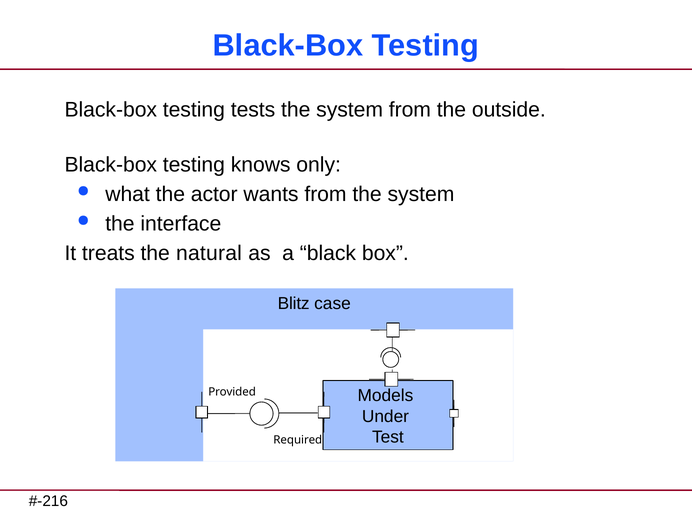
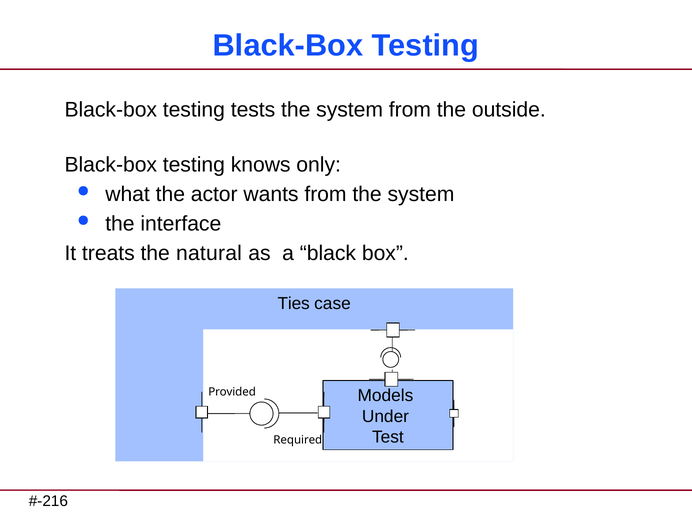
Blitz: Blitz -> Ties (294, 303)
